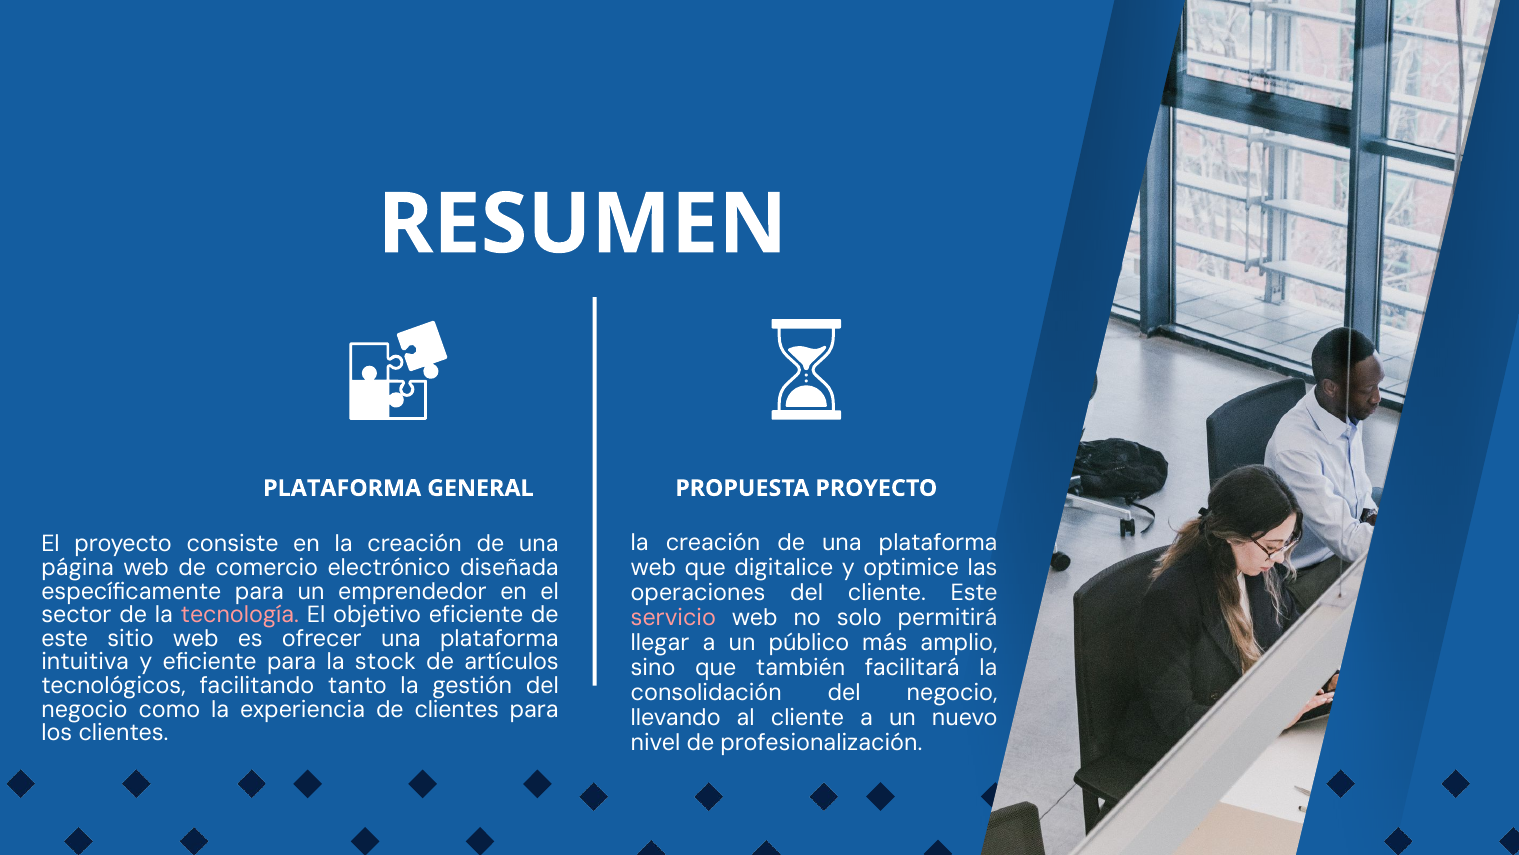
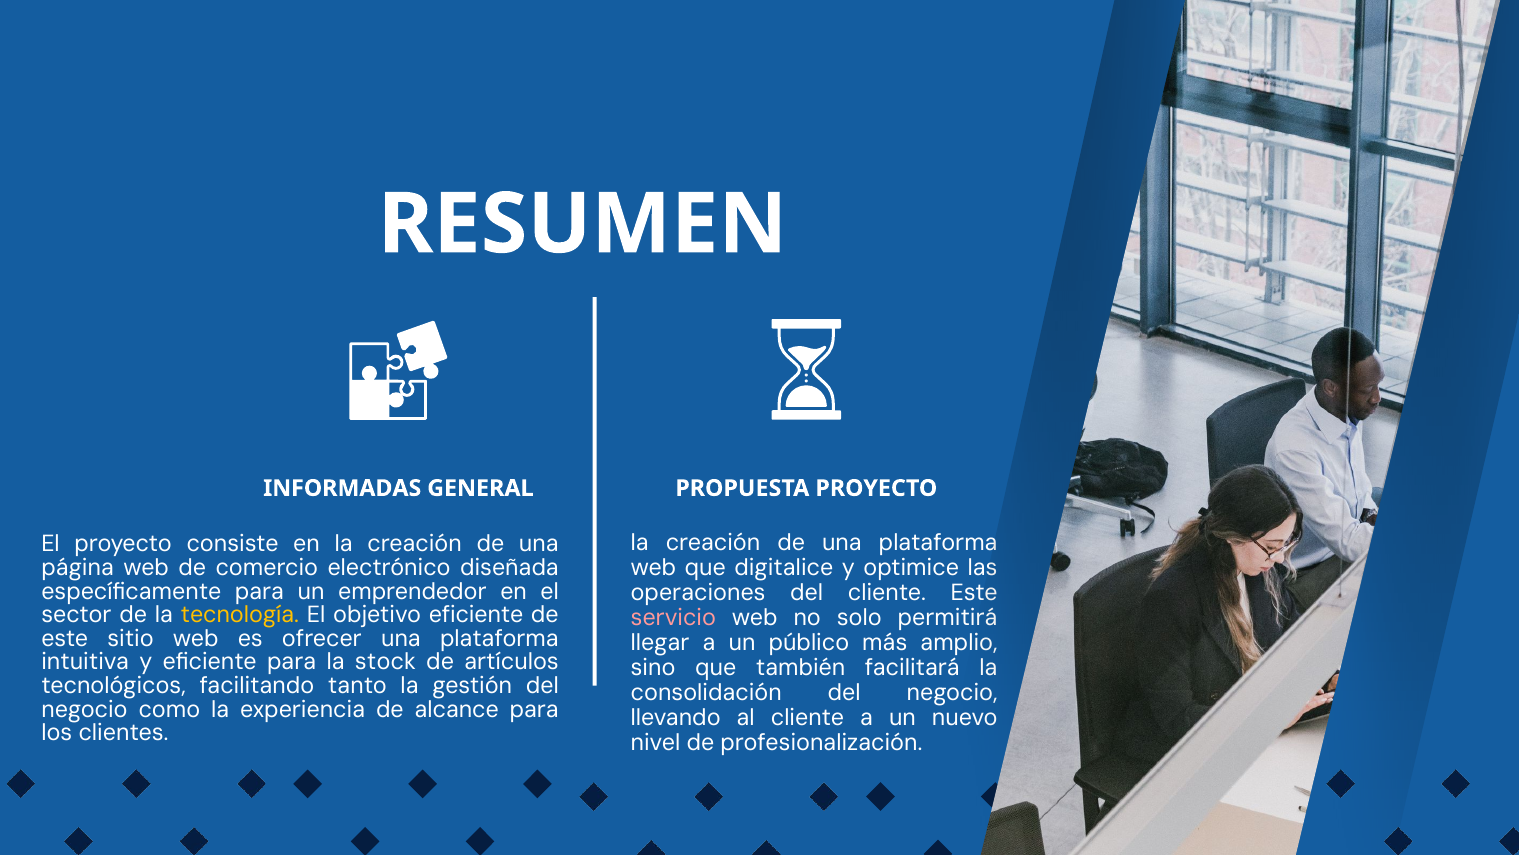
PLATAFORMA: PLATAFORMA -> INFORMADAS (342, 488)
tecnología colour: pink -> yellow (240, 615)
de clientes: clientes -> alcance (457, 709)
